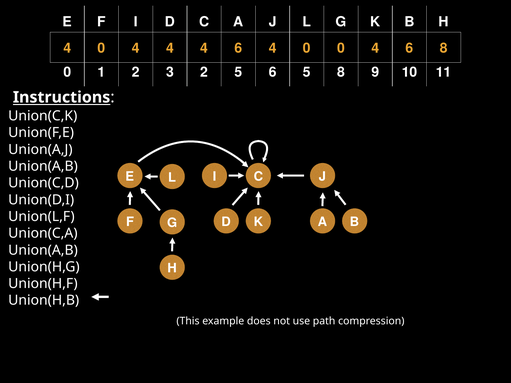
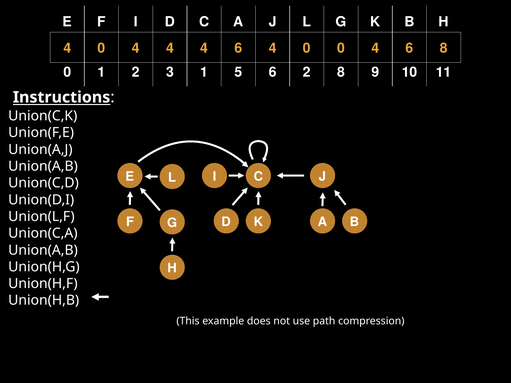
3 2: 2 -> 1 (204, 72)
6 5: 5 -> 2 (307, 72)
